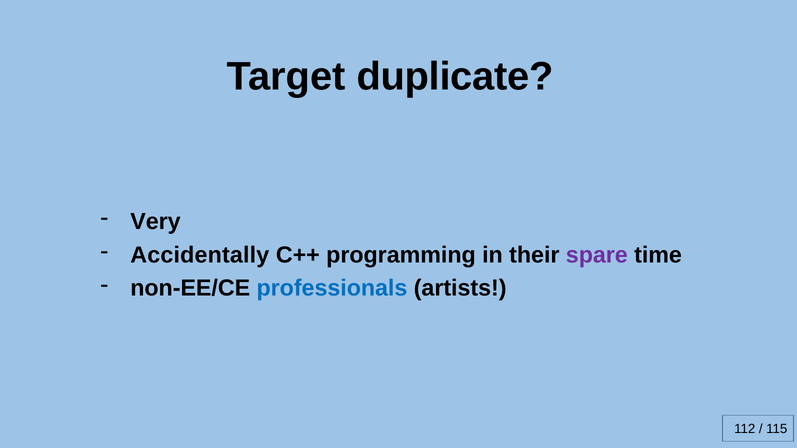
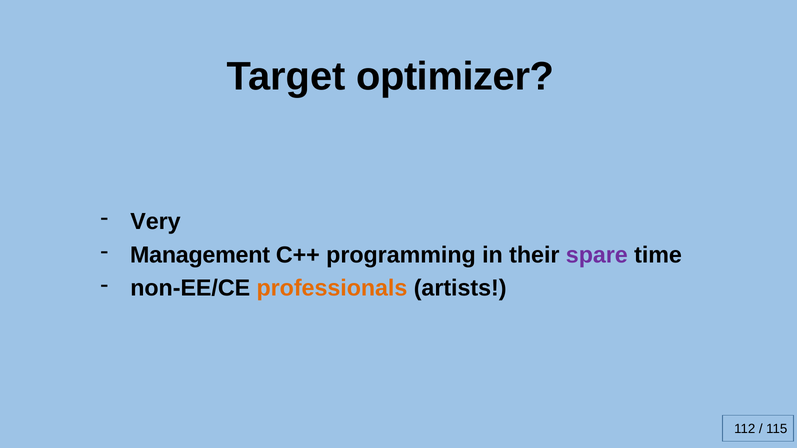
duplicate: duplicate -> optimizer (455, 76)
Accidentally: Accidentally -> Management (200, 255)
professionals colour: blue -> orange (332, 288)
